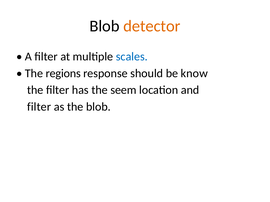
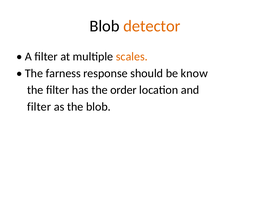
scales colour: blue -> orange (132, 57)
regions: regions -> farness (63, 73)
seem: seem -> order (123, 90)
